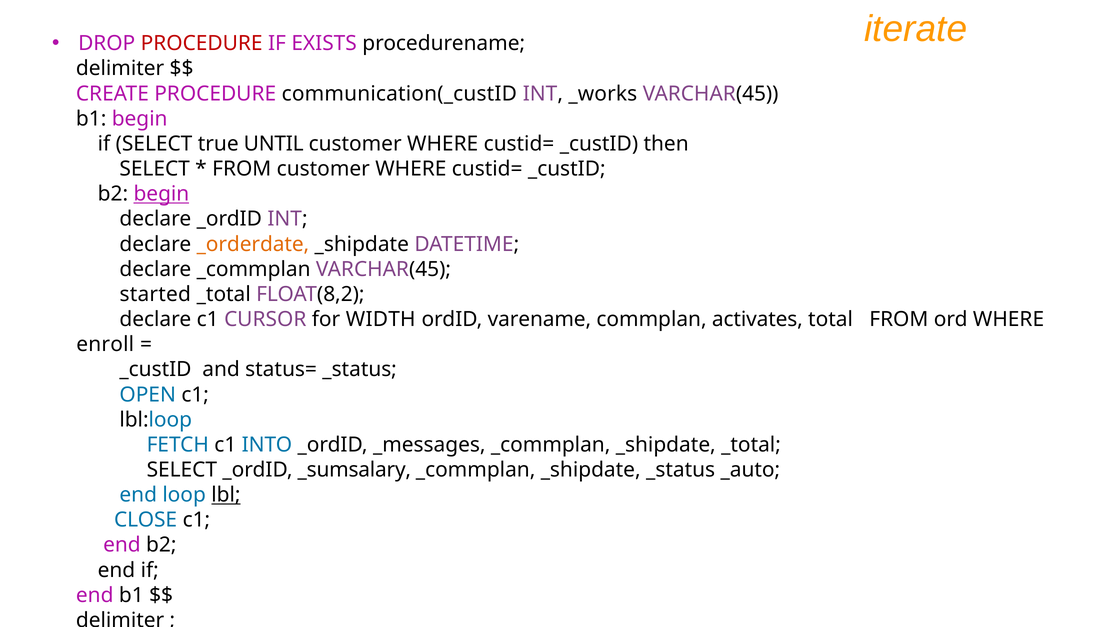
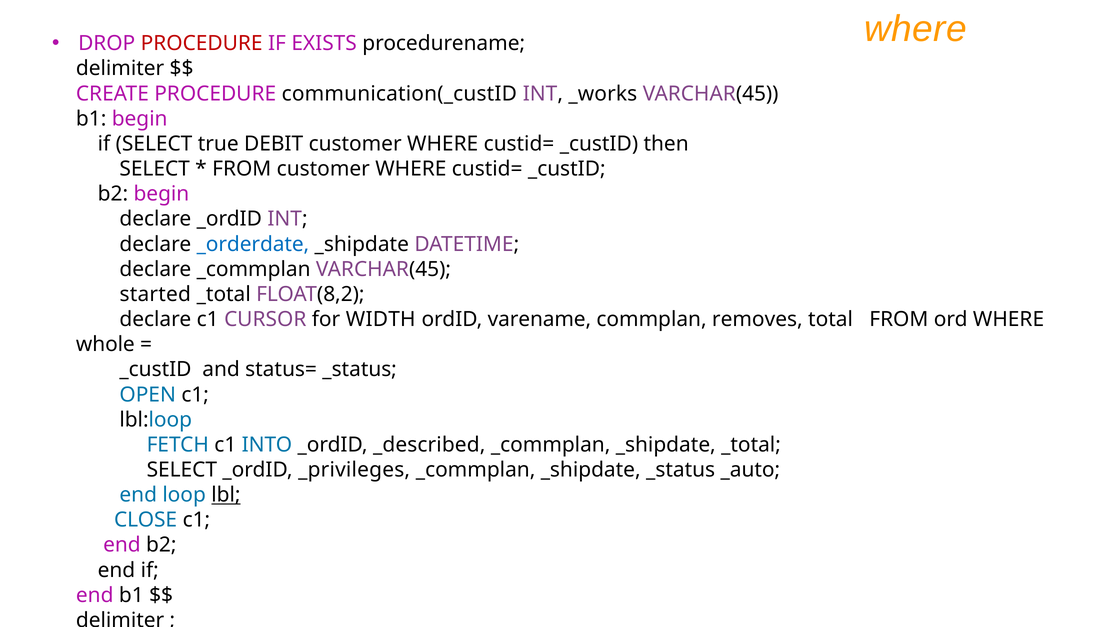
iterate: iterate -> where (916, 29)
UNTIL: UNTIL -> DEBIT (274, 144)
begin underline: present -> none (161, 194)
_orderdate colour: orange -> blue (253, 244)
activates: activates -> removes (757, 319)
enroll: enroll -> whole (105, 345)
_messages: _messages -> _described (429, 445)
_sumsalary: _sumsalary -> _privileges (354, 470)
